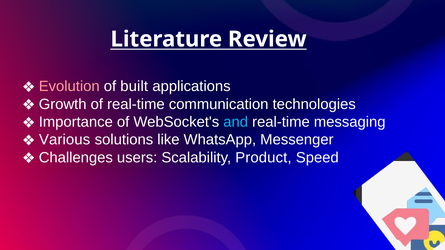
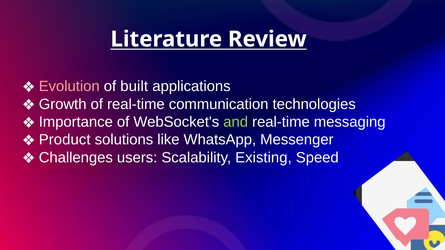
and colour: light blue -> light green (236, 122)
Various: Various -> Product (65, 140)
Product: Product -> Existing (263, 158)
